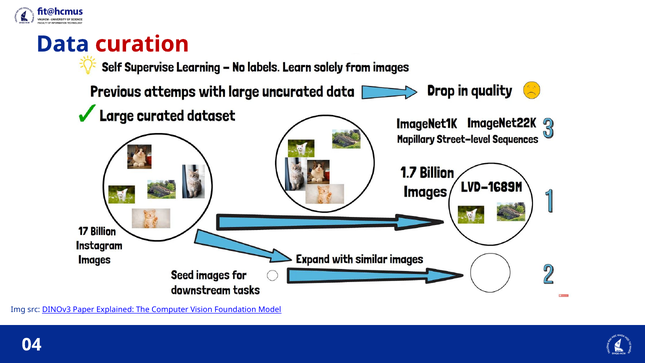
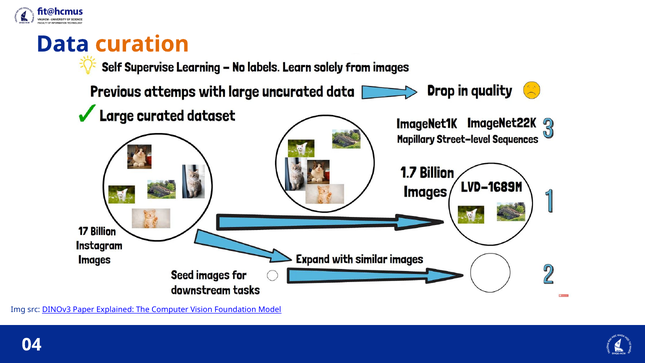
curation colour: red -> orange (142, 44)
